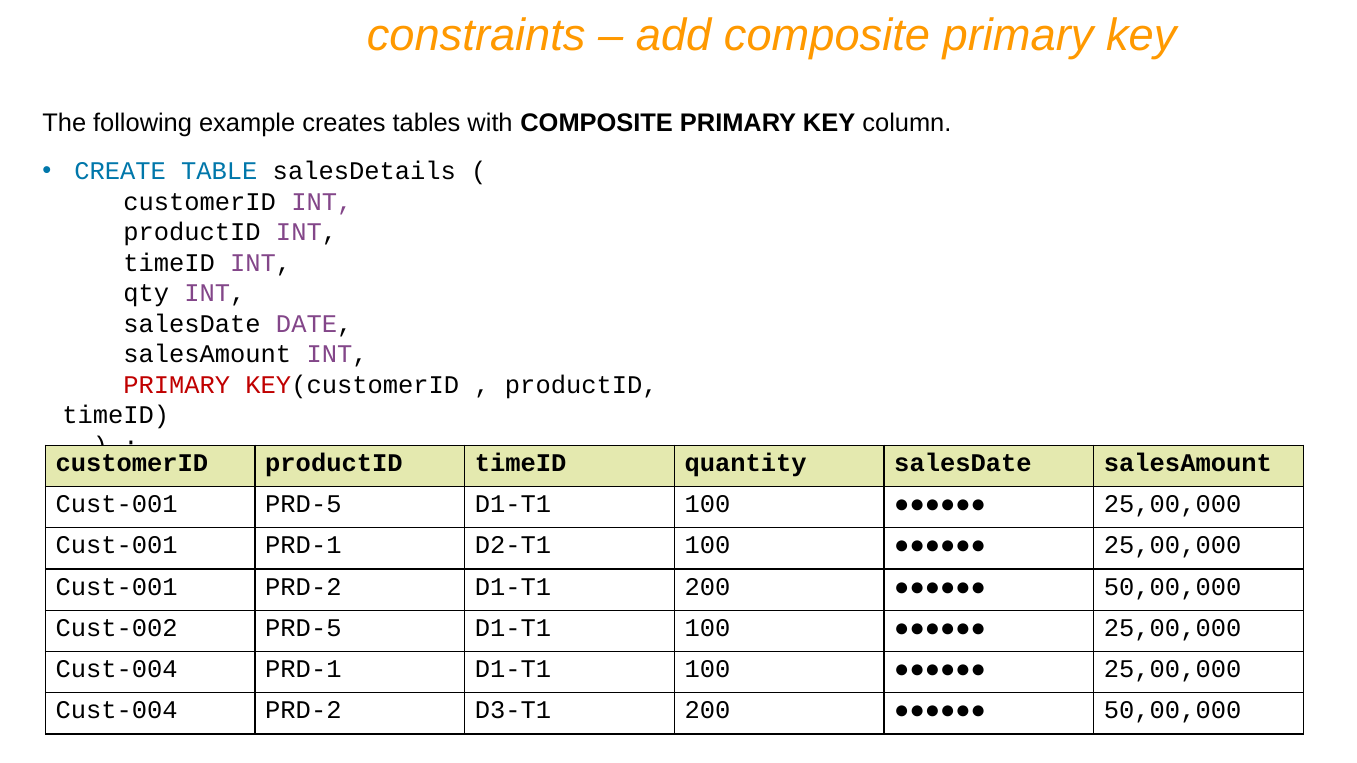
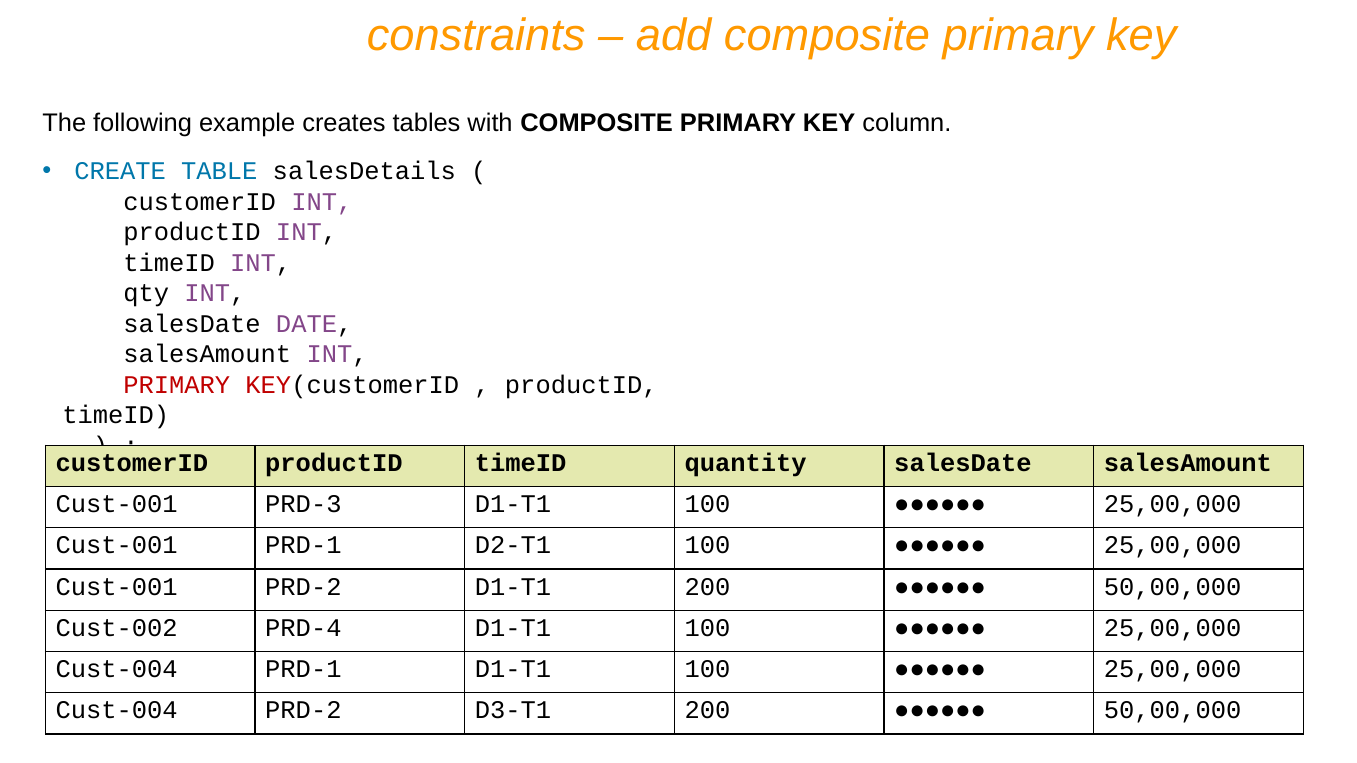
Cust-001 PRD-5: PRD-5 -> PRD-3 (303, 505)
Cust-002 PRD-5: PRD-5 -> PRD-4 (303, 628)
